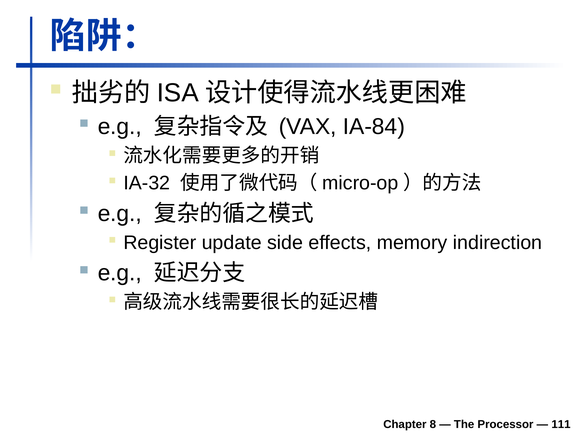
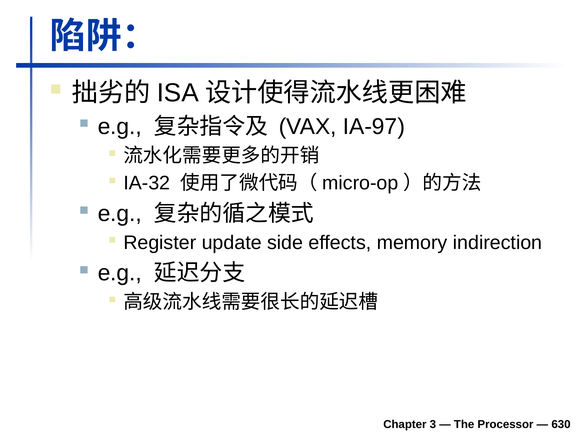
IA-84: IA-84 -> IA-97 (374, 127)
8: 8 -> 3 (433, 424)
111: 111 -> 630 (561, 424)
